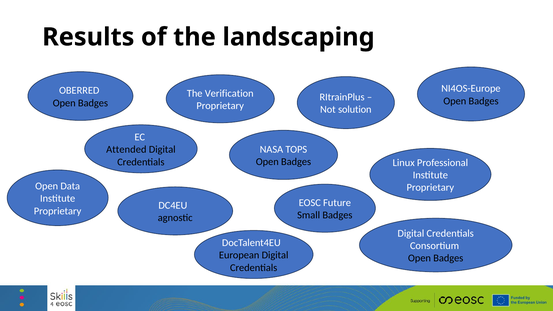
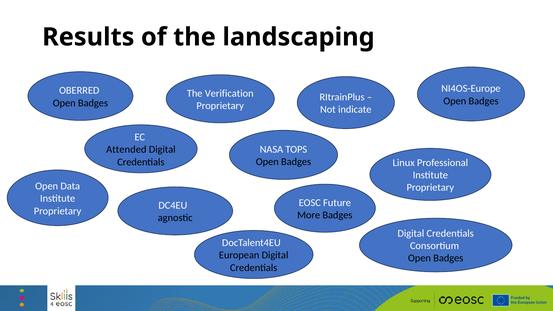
solution: solution -> indicate (355, 110)
Small: Small -> More (309, 215)
